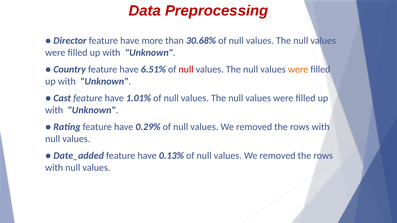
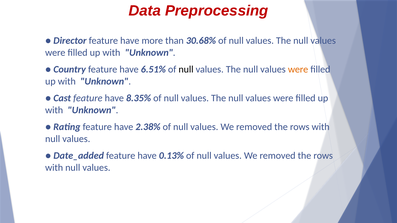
null colour: red -> black (186, 70)
1.01%: 1.01% -> 8.35% (139, 98)
0.29%: 0.29% -> 2.38% (148, 127)
